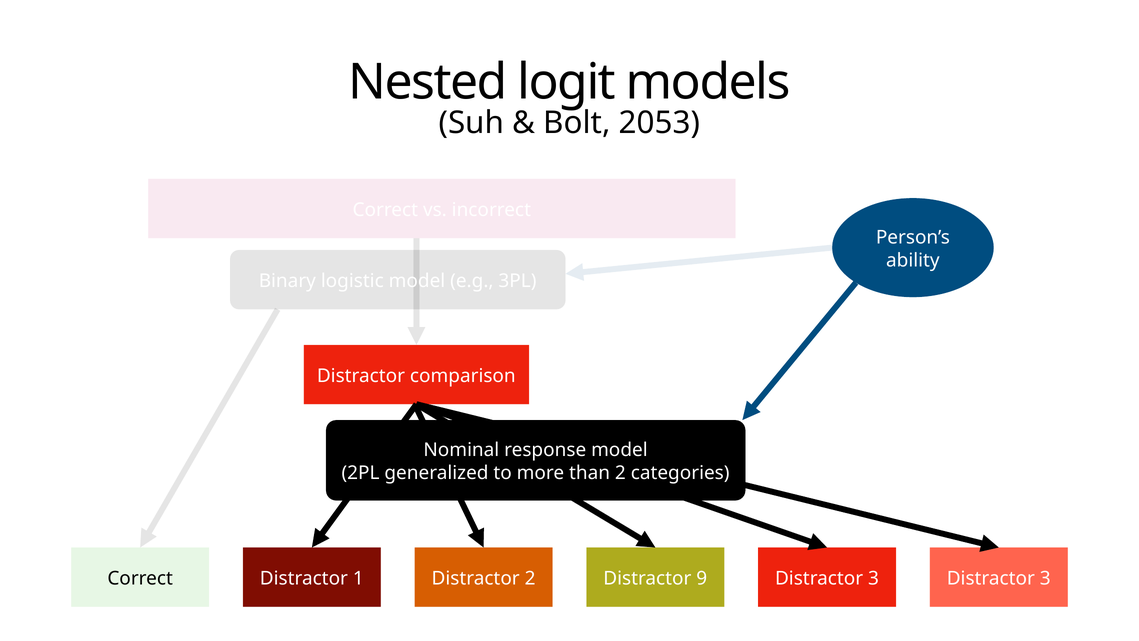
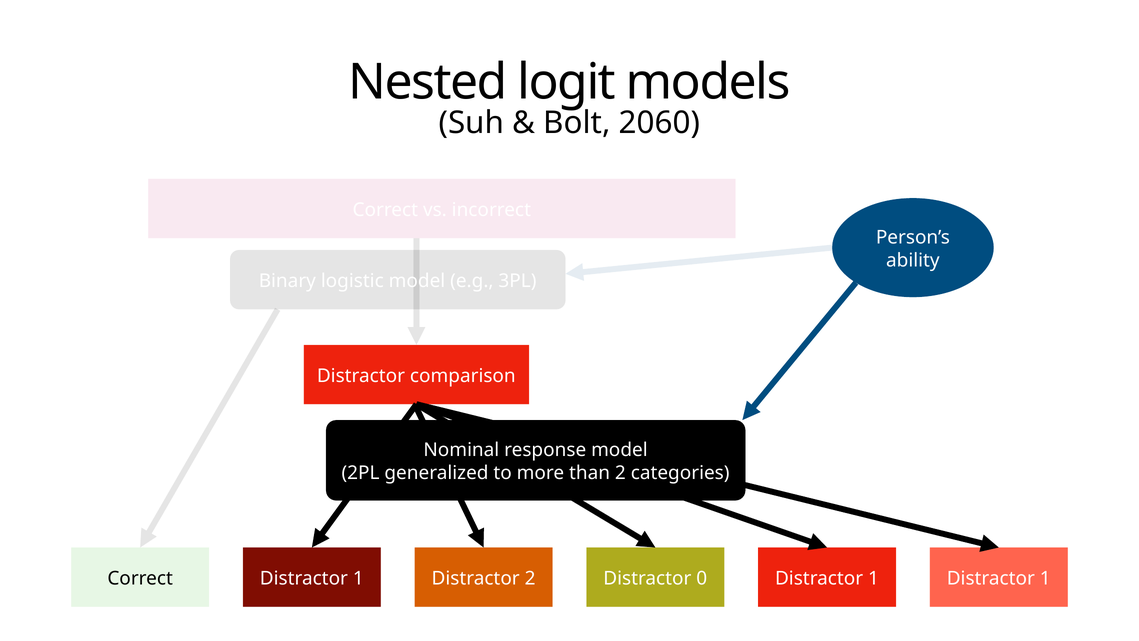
2053: 2053 -> 2060 (659, 123)
9: 9 -> 0 (702, 578)
3: 3 -> 1 (874, 578)
3: 3 -> 1 (1045, 578)
